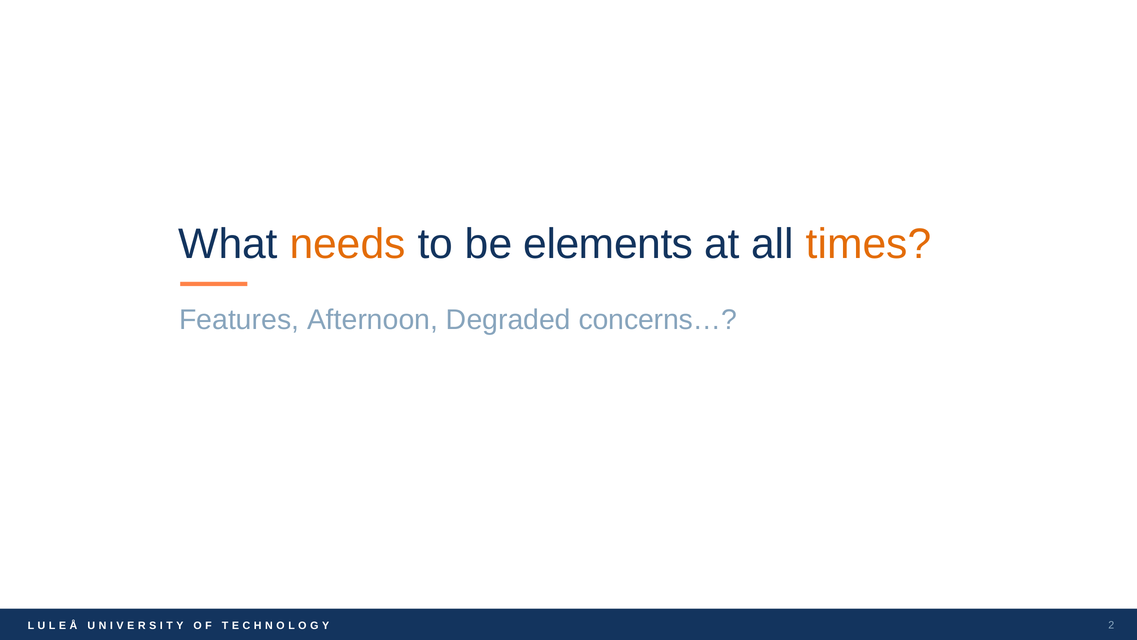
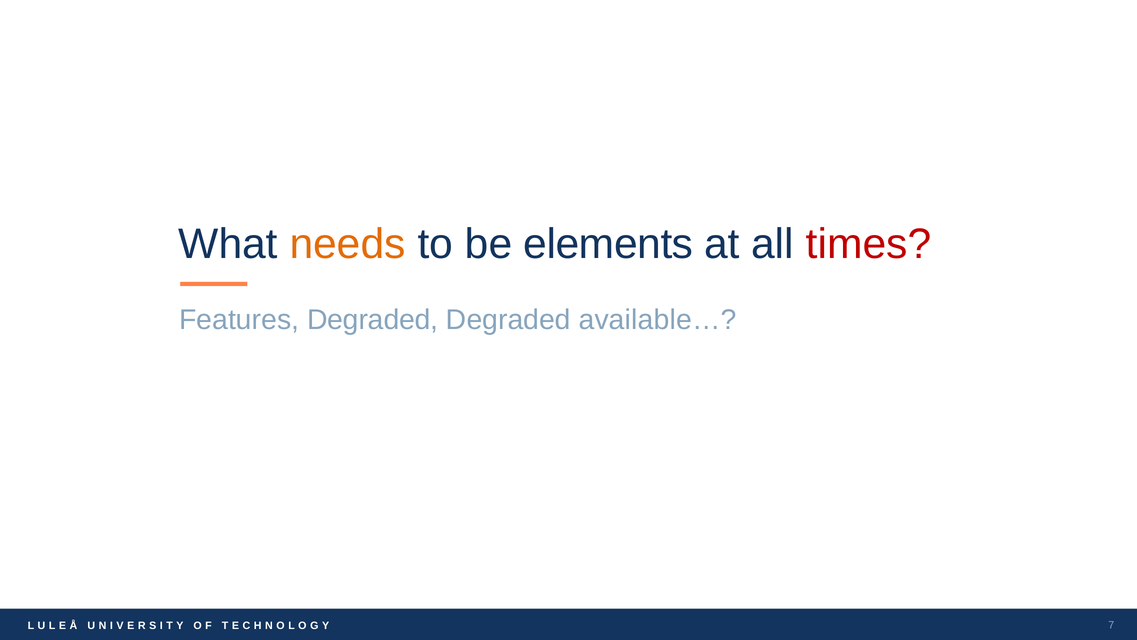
times colour: orange -> red (869, 244)
Features Afternoon: Afternoon -> Degraded (373, 320)
concerns…: concerns… -> available… (658, 320)
2: 2 -> 7 (1111, 625)
